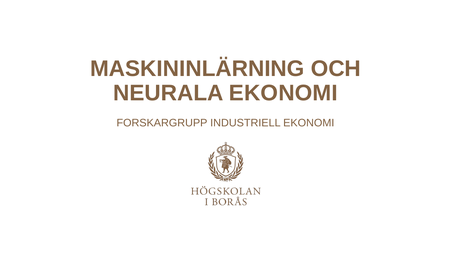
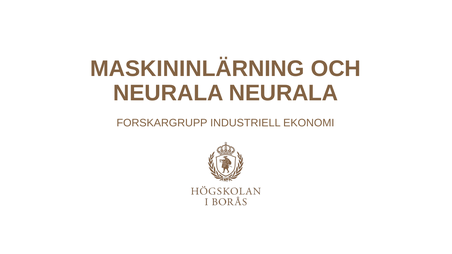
NEURALA EKONOMI: EKONOMI -> NEURALA (284, 93)
